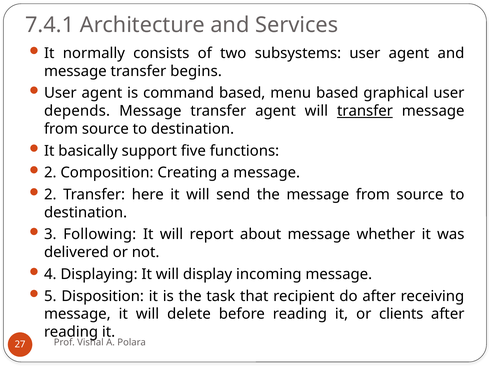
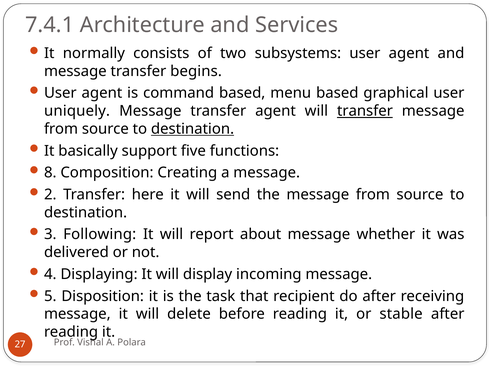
depends: depends -> uniquely (77, 111)
destination underline: none -> present (193, 129)
2: 2 -> 8 (50, 173)
clients: clients -> stable (401, 314)
